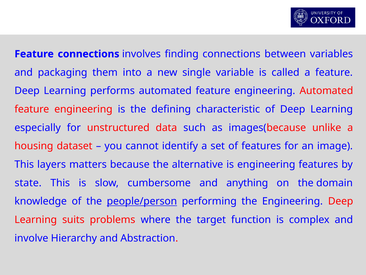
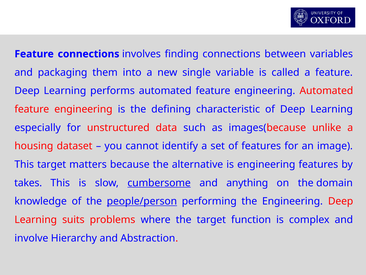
This layers: layers -> target (52, 164)
state: state -> takes (28, 183)
cumbersome underline: none -> present (159, 183)
